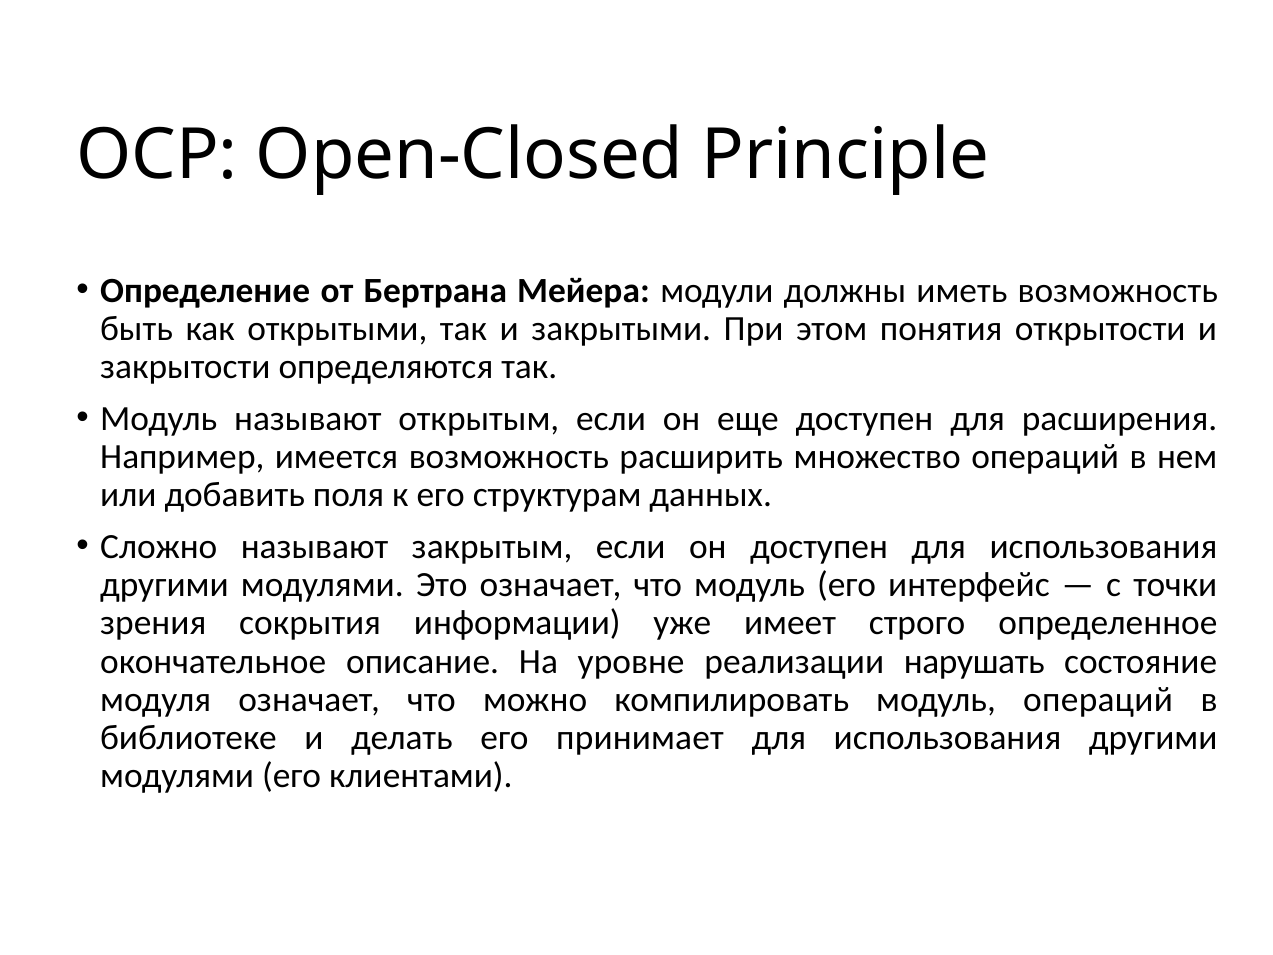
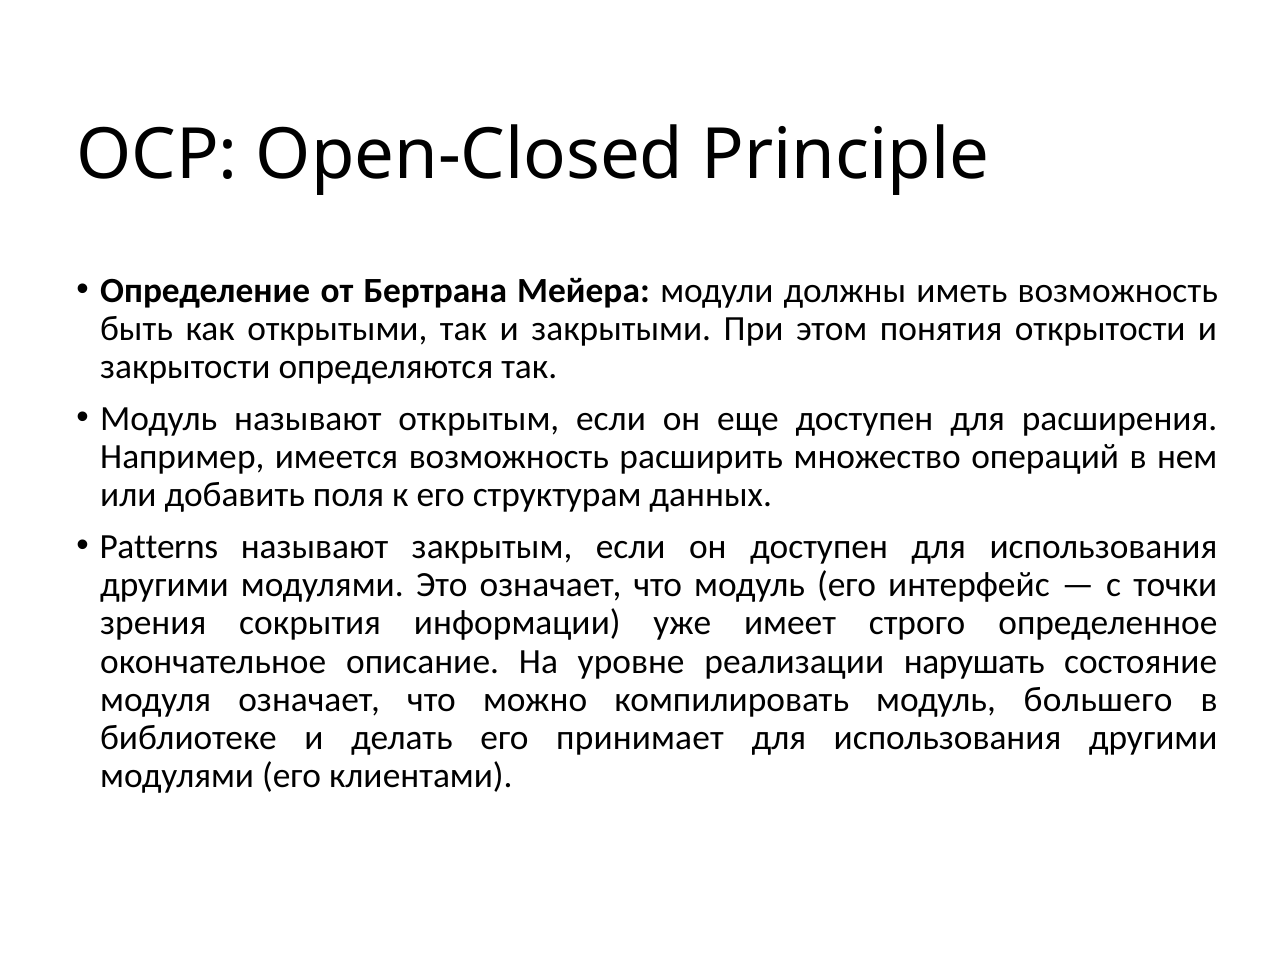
Сложно: Сложно -> Patterns (159, 547)
модуль операций: операций -> большего (1098, 699)
